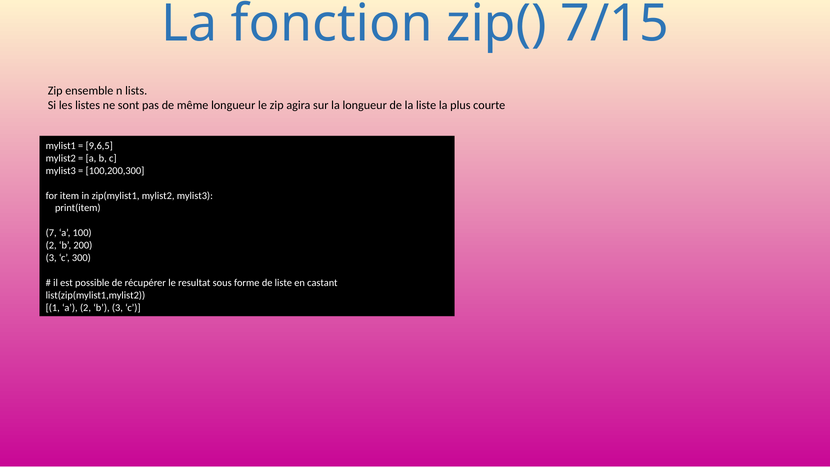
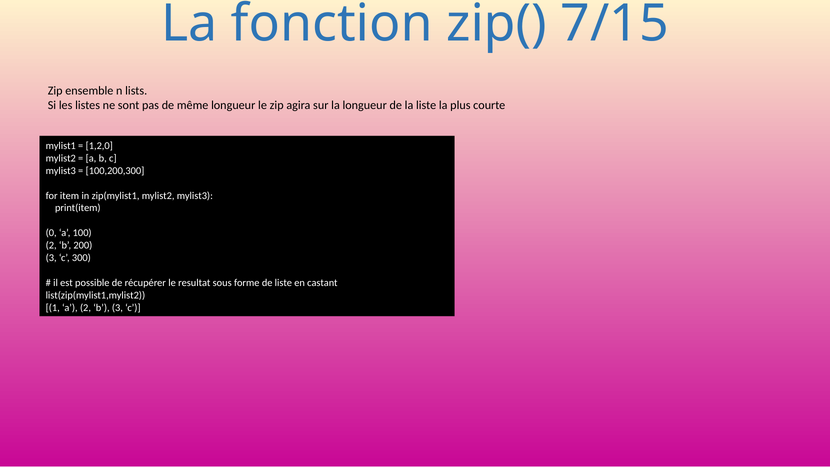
9,6,5: 9,6,5 -> 1,2,0 (99, 146)
7: 7 -> 0 (51, 233)
